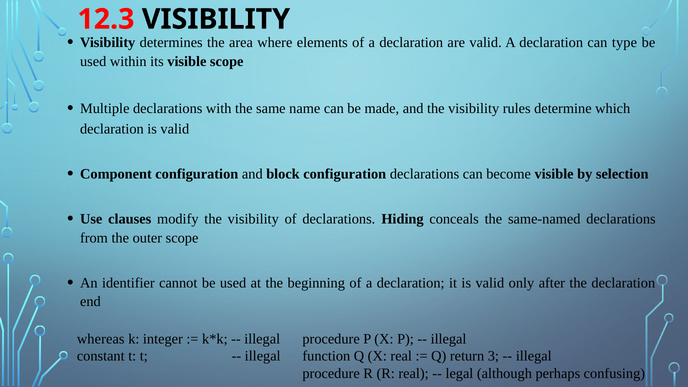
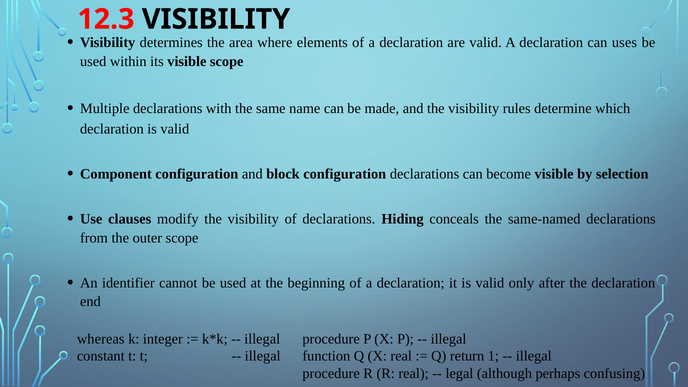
type: type -> uses (624, 43)
3: 3 -> 1 (493, 356)
